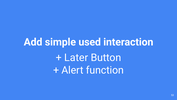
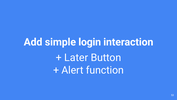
used: used -> login (90, 42)
